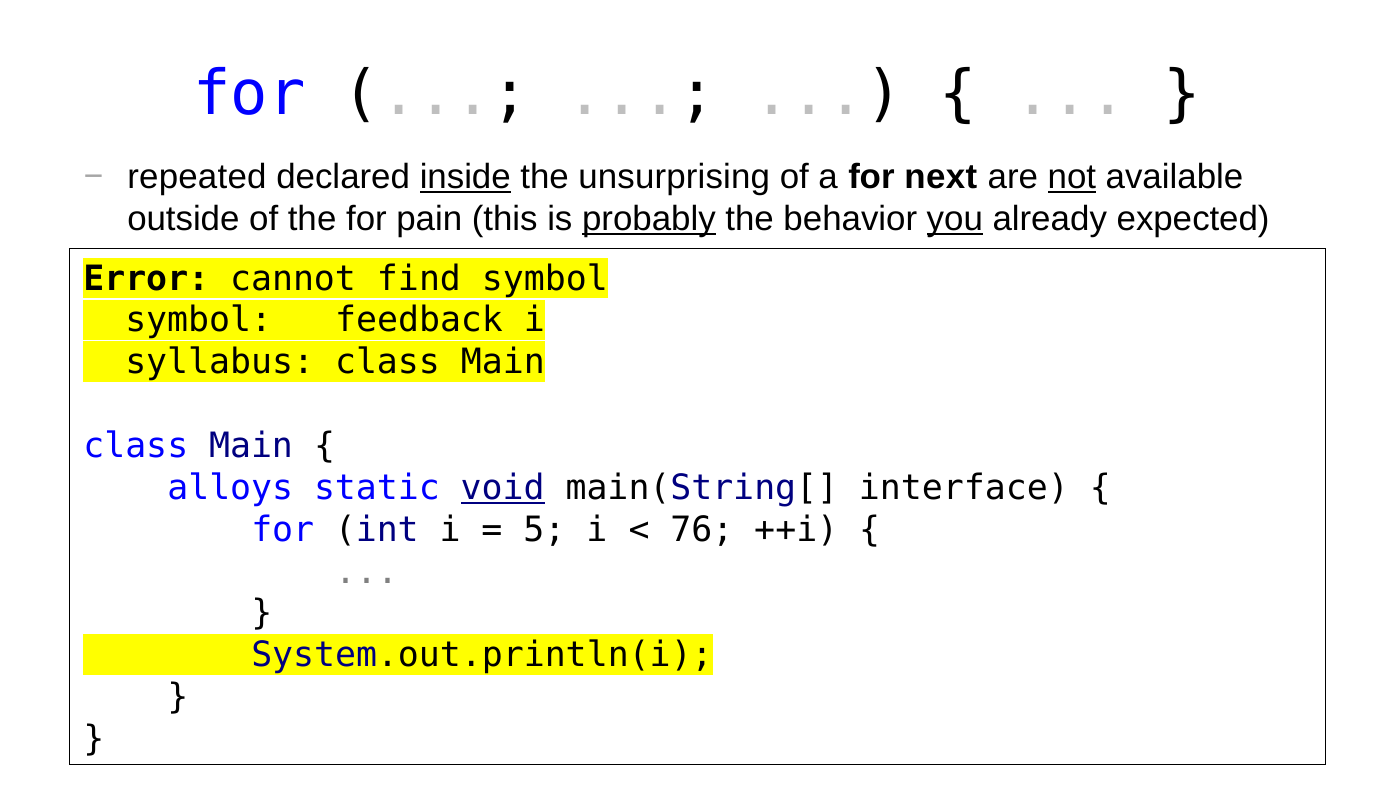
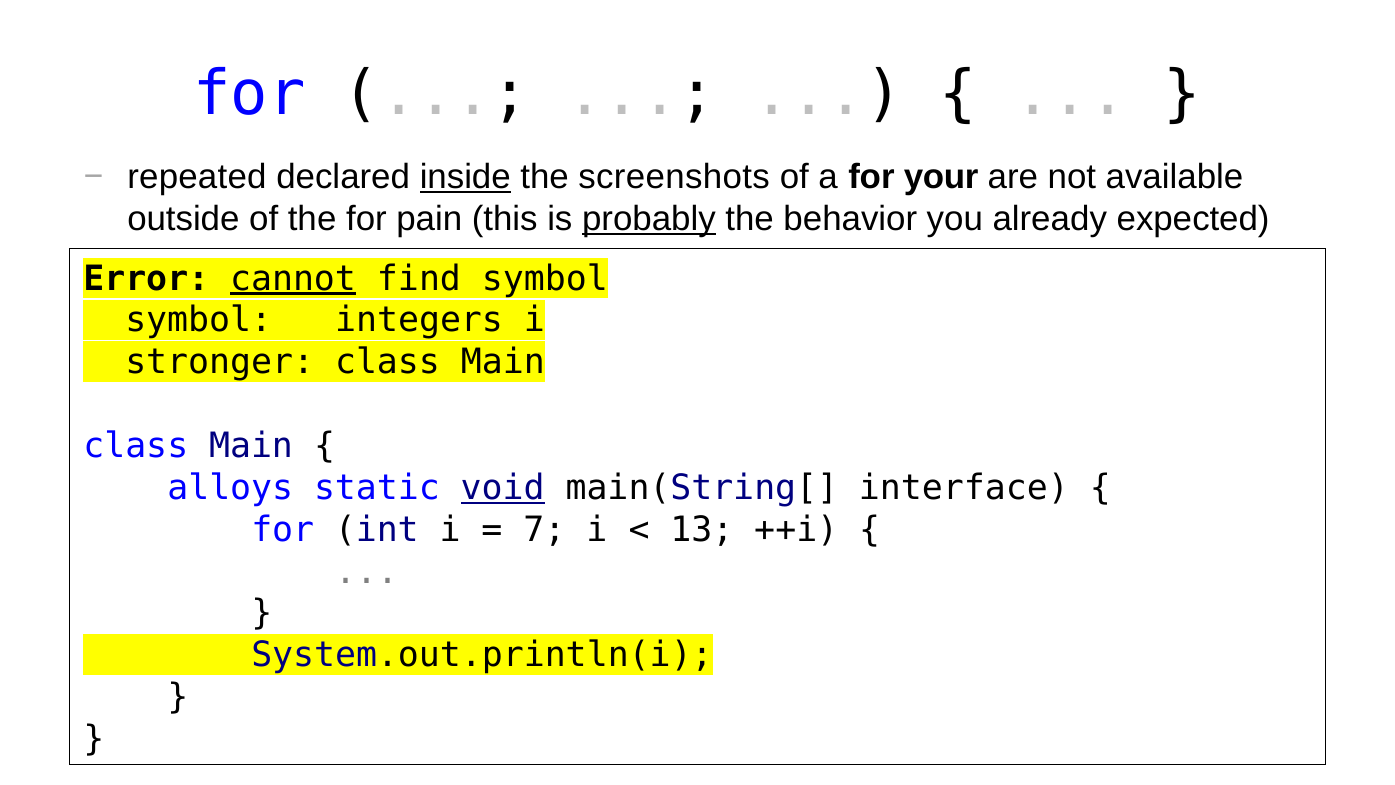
unsurprising: unsurprising -> screenshots (674, 177)
next: next -> your (941, 177)
not underline: present -> none (1072, 177)
you underline: present -> none (955, 219)
cannot underline: none -> present (293, 278)
feedback: feedback -> integers (419, 320)
syllabus: syllabus -> stronger (220, 362)
5: 5 -> 7 (544, 530)
76: 76 -> 13 (702, 530)
